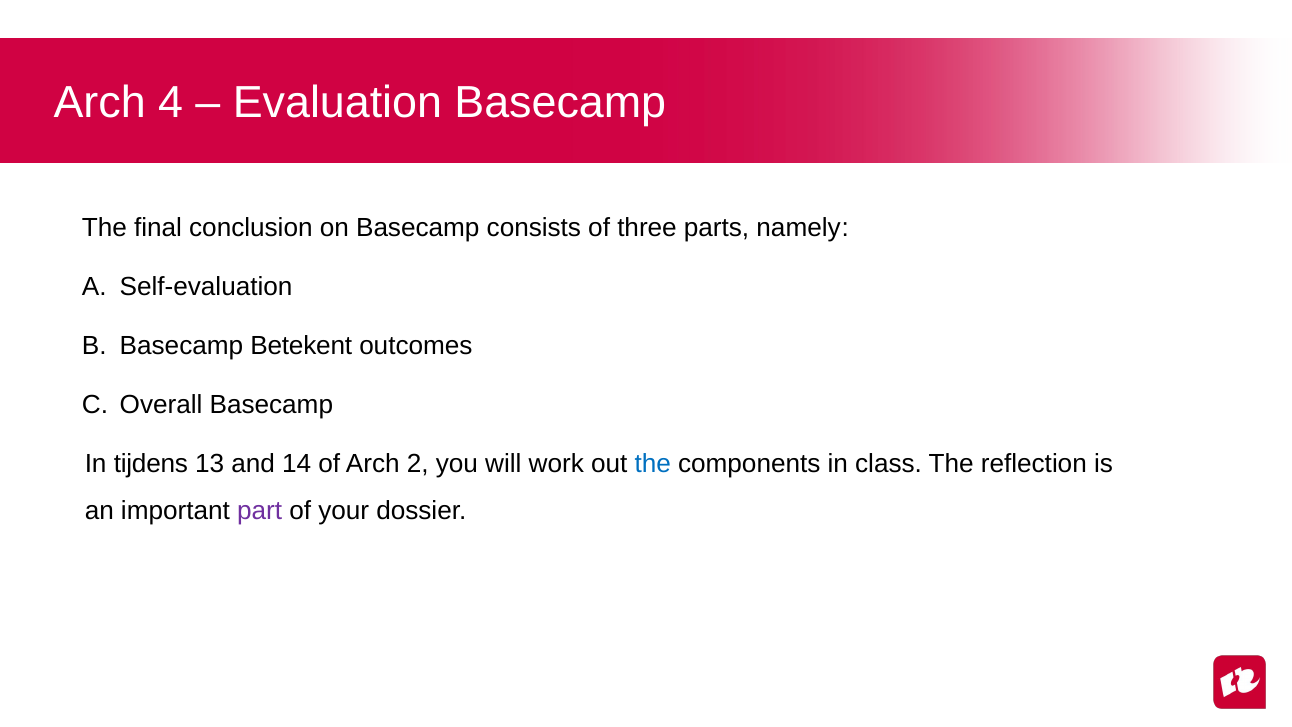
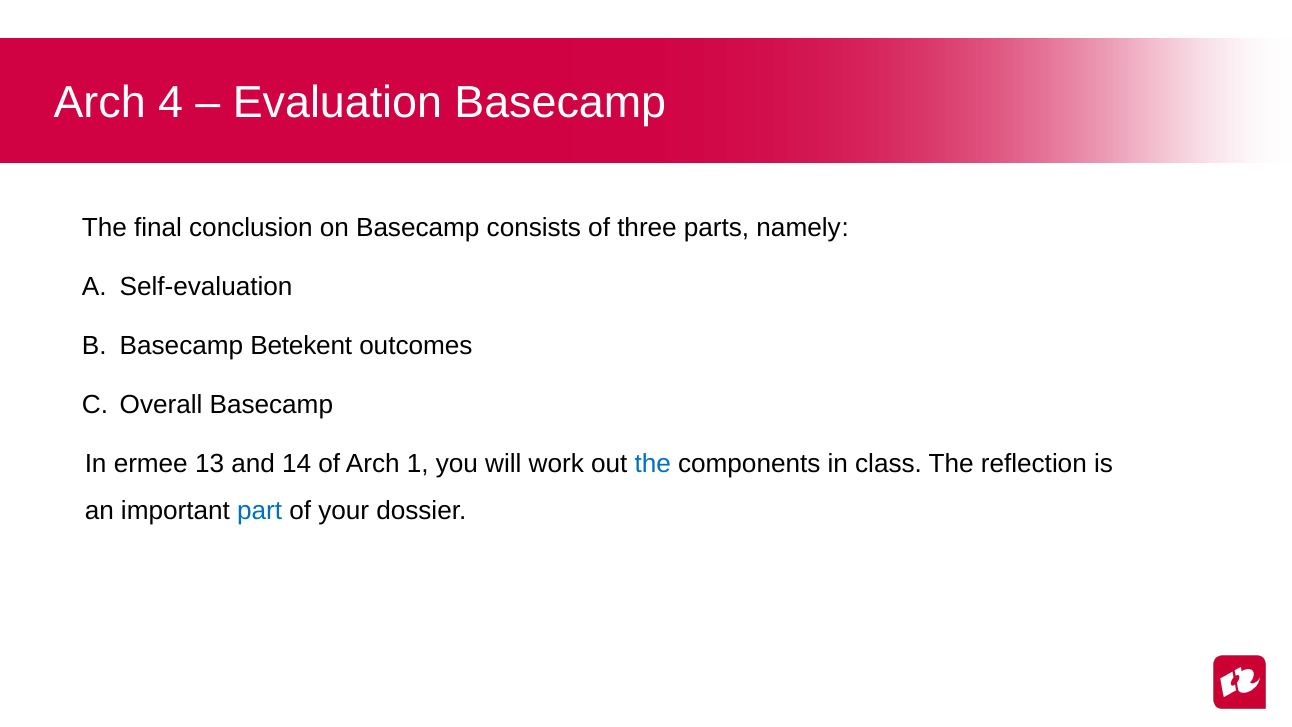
tijdens: tijdens -> ermee (151, 463)
2: 2 -> 1 (418, 463)
part colour: purple -> blue (260, 510)
